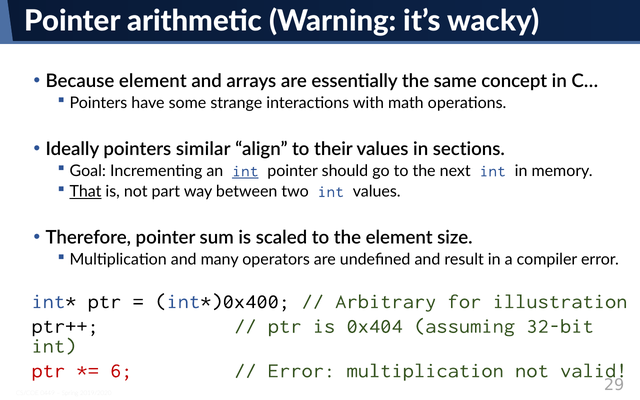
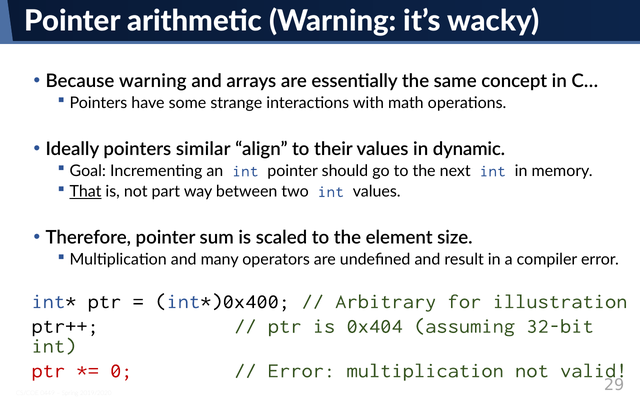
Because element: element -> warning (153, 81)
sections: sections -> dynamic (469, 149)
int underline: present -> none (245, 171)
6: 6 -> 0 (121, 371)
